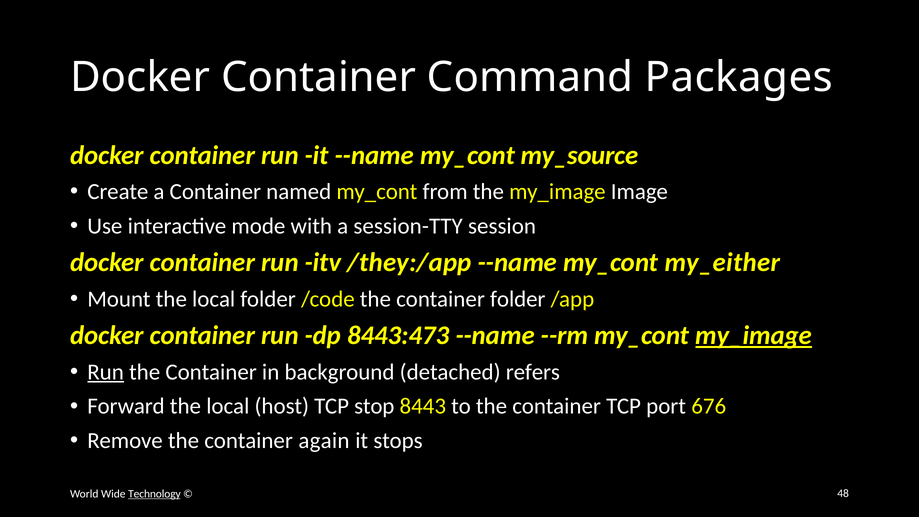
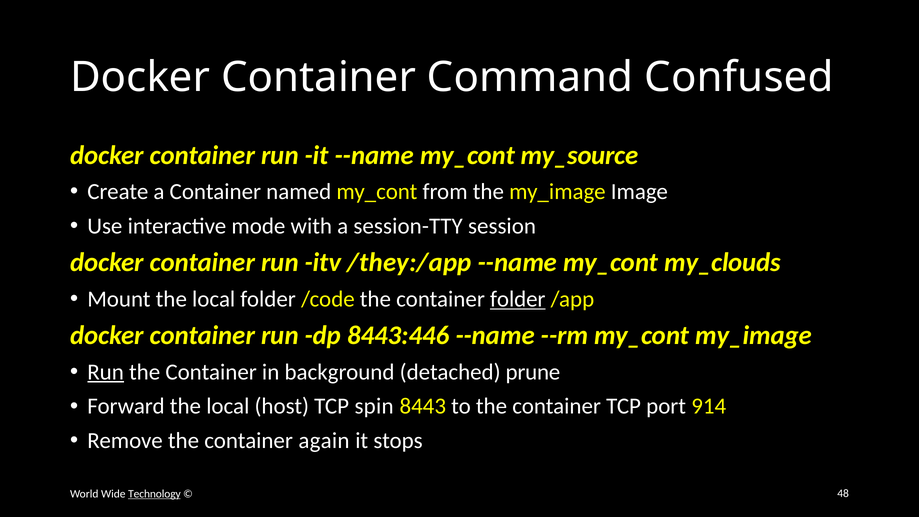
Packages: Packages -> Confused (739, 77)
my_either: my_either -> my_clouds (723, 263)
folder underline: none -> present (518, 299)
8443:473: 8443:473 -> 8443:446 (398, 335)
my_image underline: present -> none (754, 335)
refers: refers -> prune (533, 372)
stop: stop -> spin (374, 406)
676: 676 -> 914 (709, 406)
